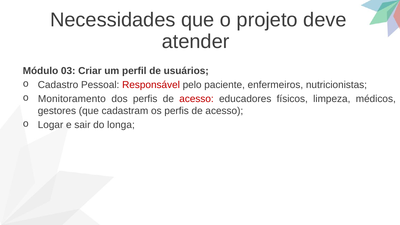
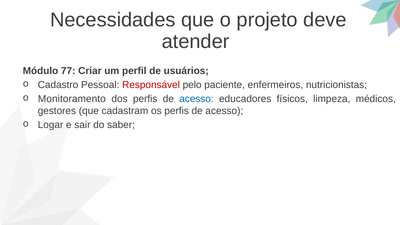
03: 03 -> 77 (68, 71)
acesso colour: red -> blue (196, 99)
longa: longa -> saber (121, 125)
